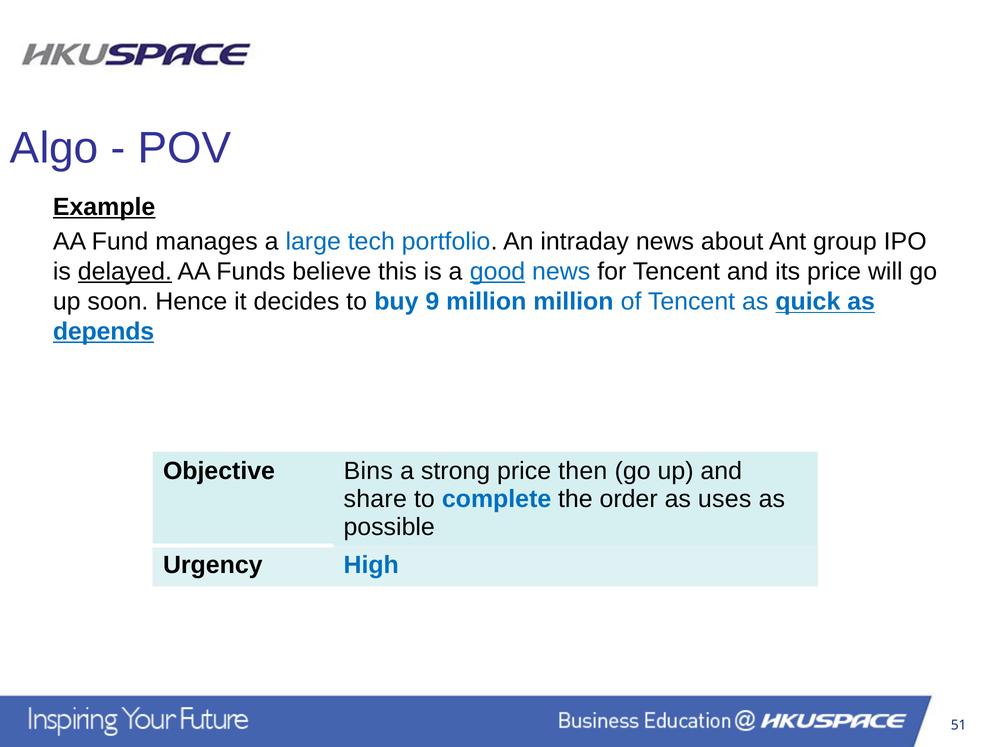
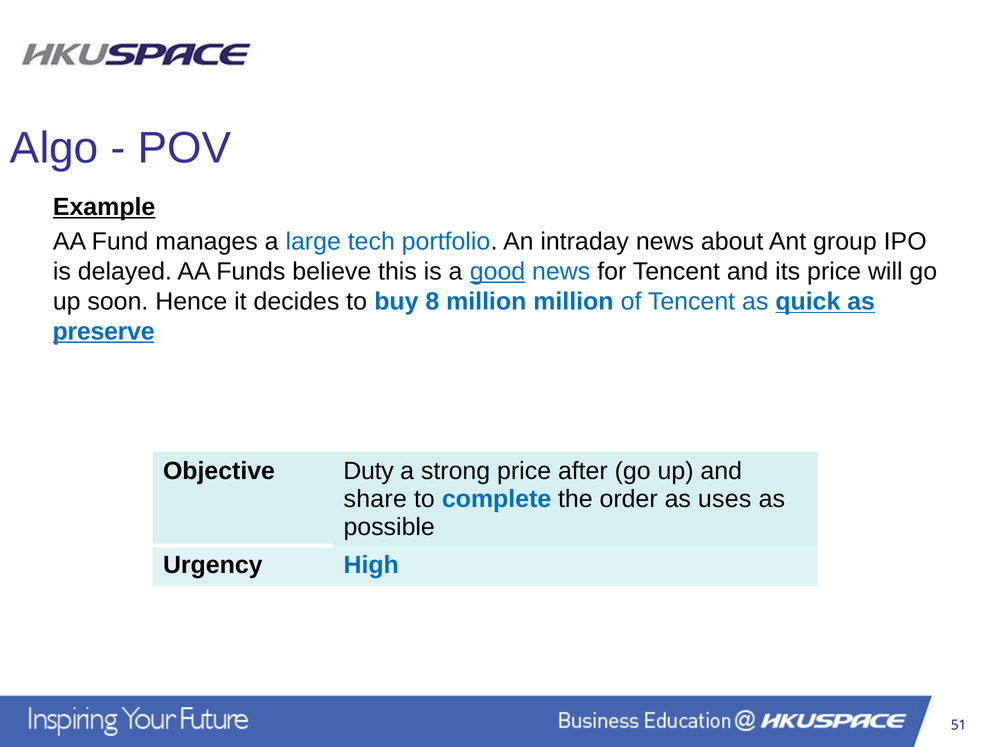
delayed underline: present -> none (125, 272)
9: 9 -> 8 (432, 302)
depends: depends -> preserve (104, 332)
Bins: Bins -> Duty (369, 472)
then: then -> after (583, 472)
